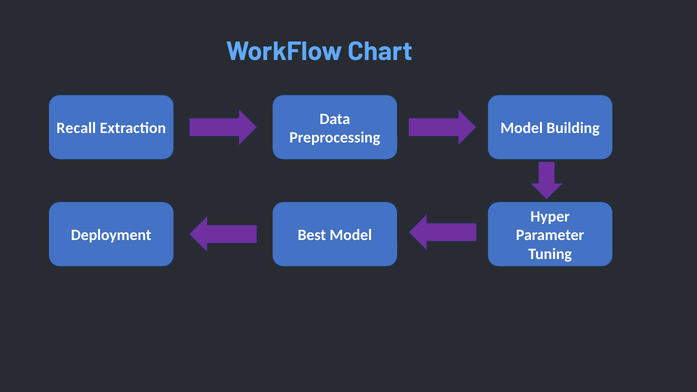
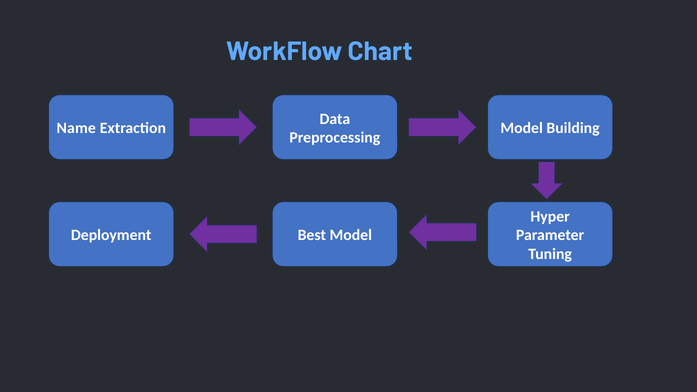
Recall: Recall -> Name (76, 128)
